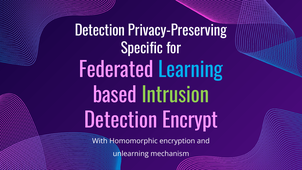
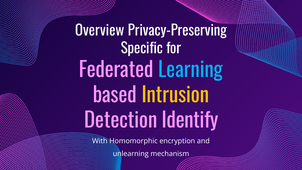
Detection: Detection -> Overview (100, 31)
Intrusion colour: light green -> yellow (175, 95)
Encrypt: Encrypt -> Identify (190, 121)
